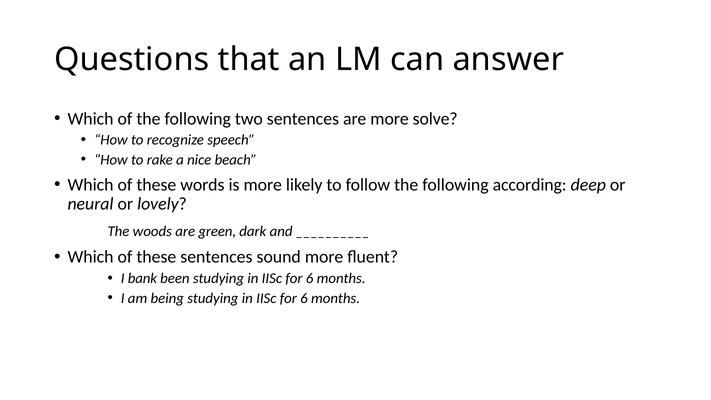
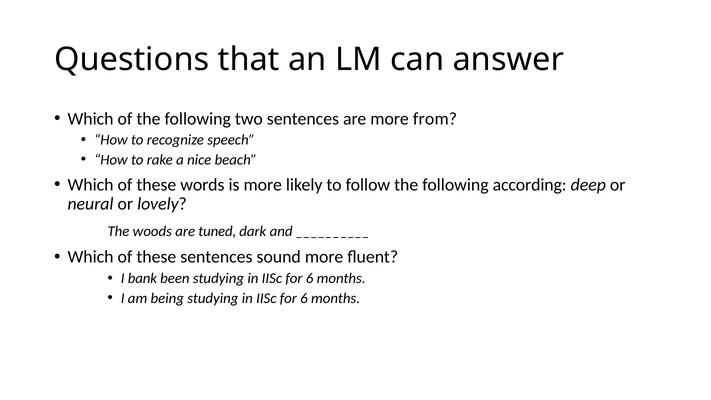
solve: solve -> from (435, 119)
green: green -> tuned (217, 231)
